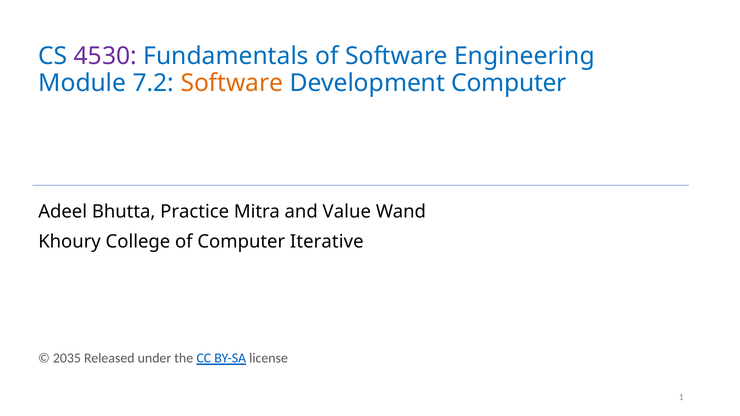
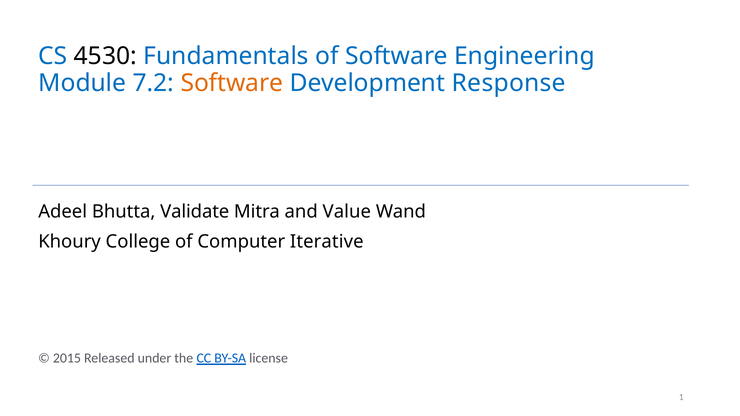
4530 colour: purple -> black (105, 56)
Development Computer: Computer -> Response (509, 83)
Practice: Practice -> Validate (195, 212)
2035: 2035 -> 2015 (67, 359)
